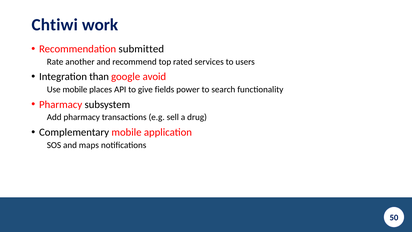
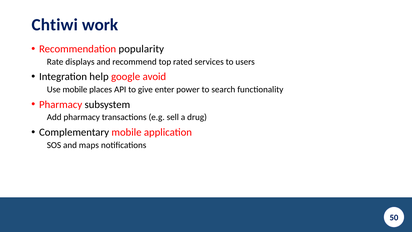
submitted: submitted -> popularity (141, 49)
another: another -> displays (80, 62)
than: than -> help (99, 77)
fields: fields -> enter (165, 89)
